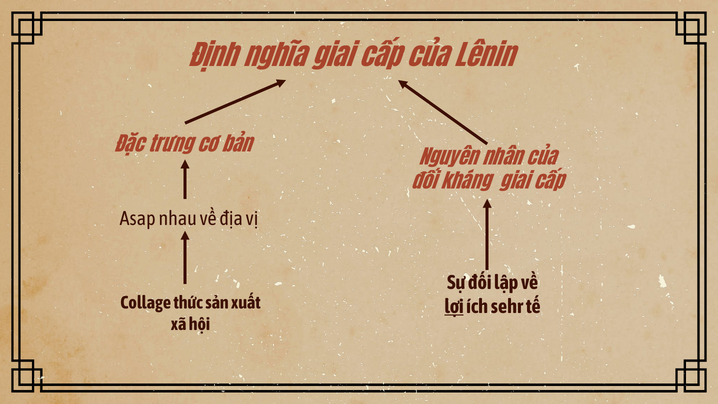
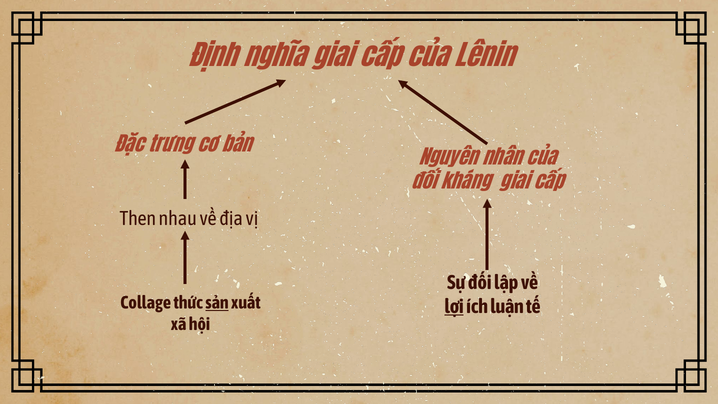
Asap: Asap -> Then (138, 219)
sản underline: none -> present (217, 303)
sehr: sehr -> luận (507, 306)
